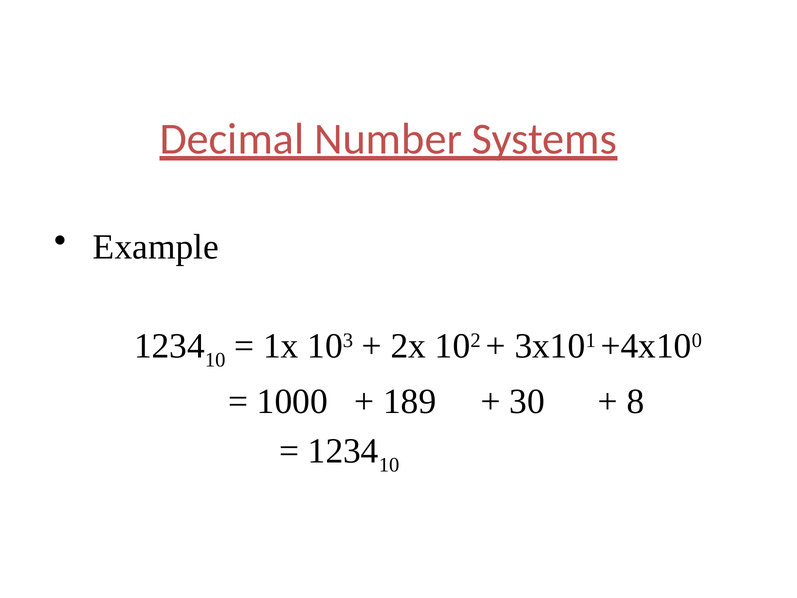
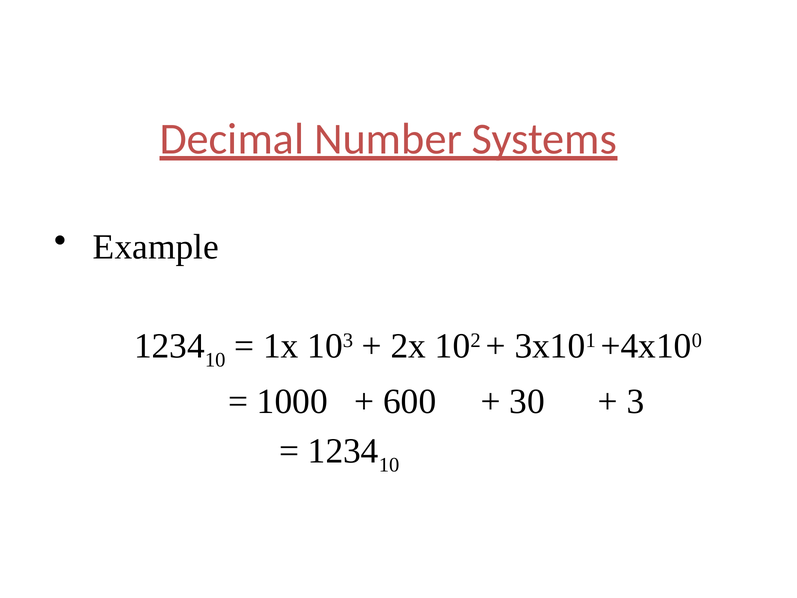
189: 189 -> 600 (410, 401)
8: 8 -> 3 (636, 401)
